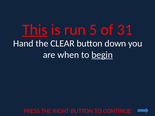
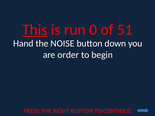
5: 5 -> 0 (93, 30)
31: 31 -> 51 (125, 30)
CLEAR: CLEAR -> NOISE (62, 44)
when: when -> order (68, 55)
begin underline: present -> none (102, 55)
